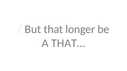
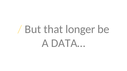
THAT…: THAT… -> DATA… (68, 43)
